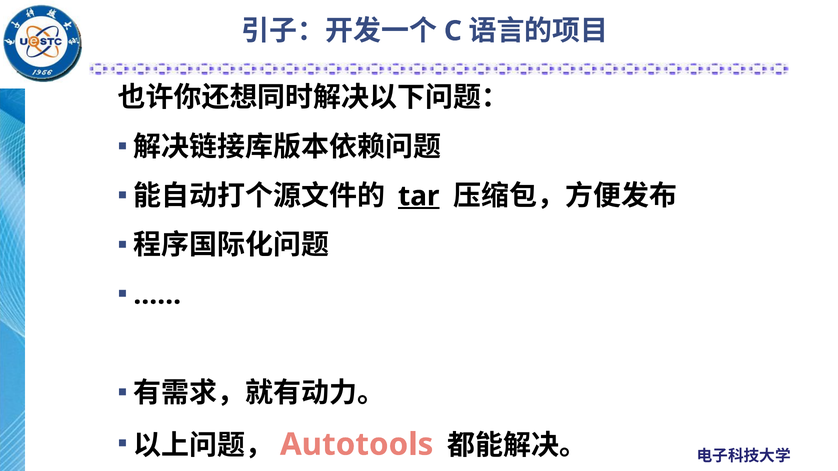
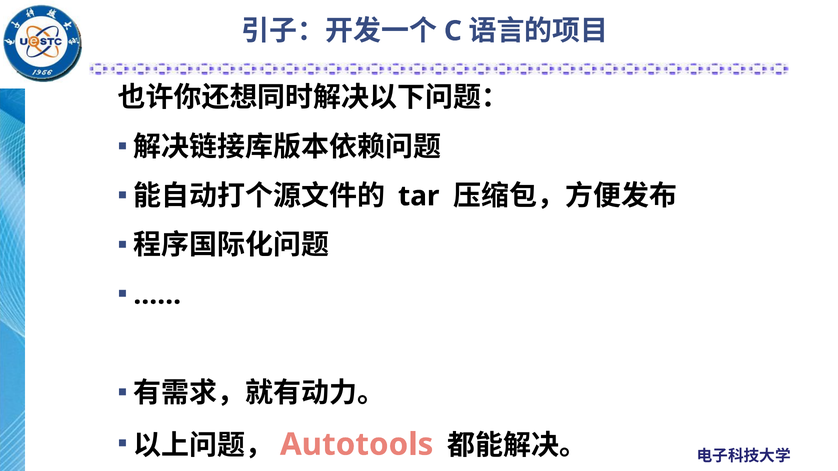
tar underline: present -> none (419, 196)
